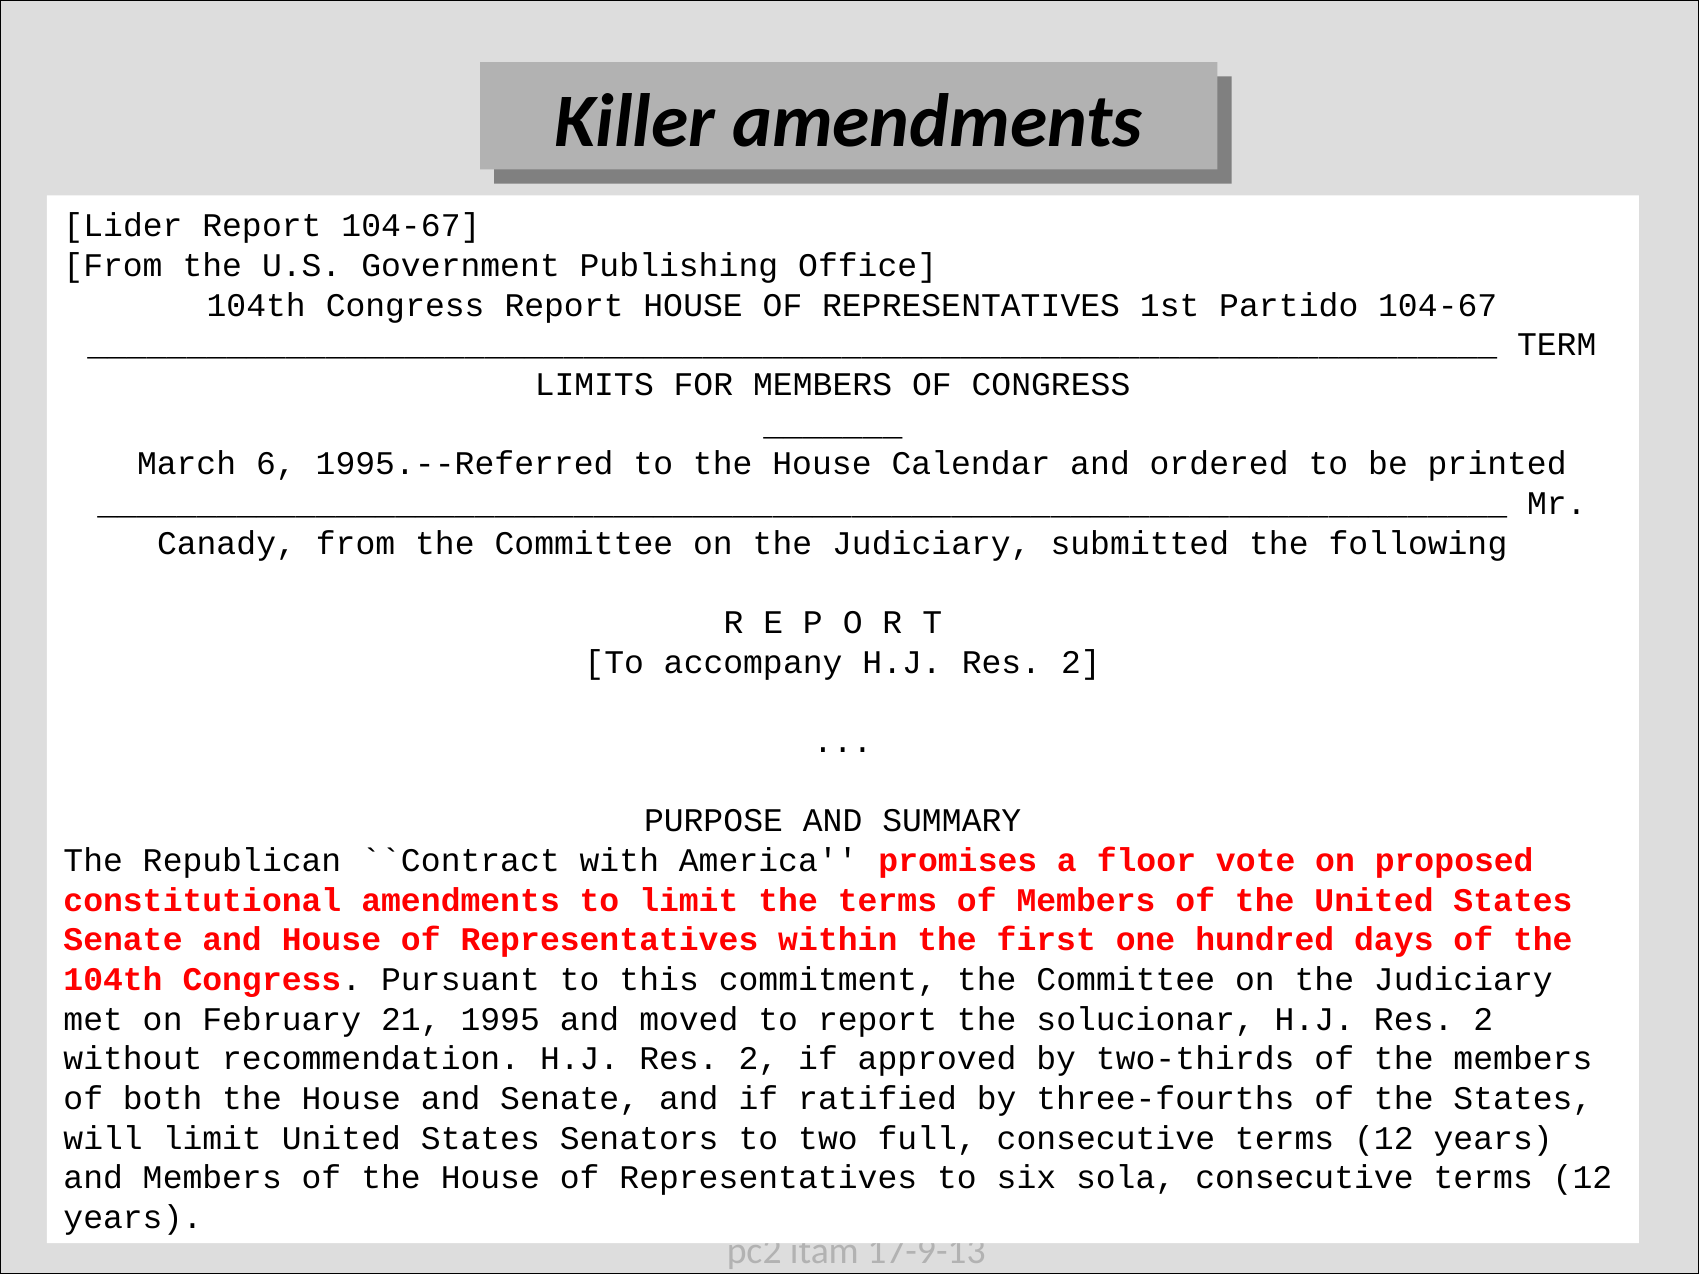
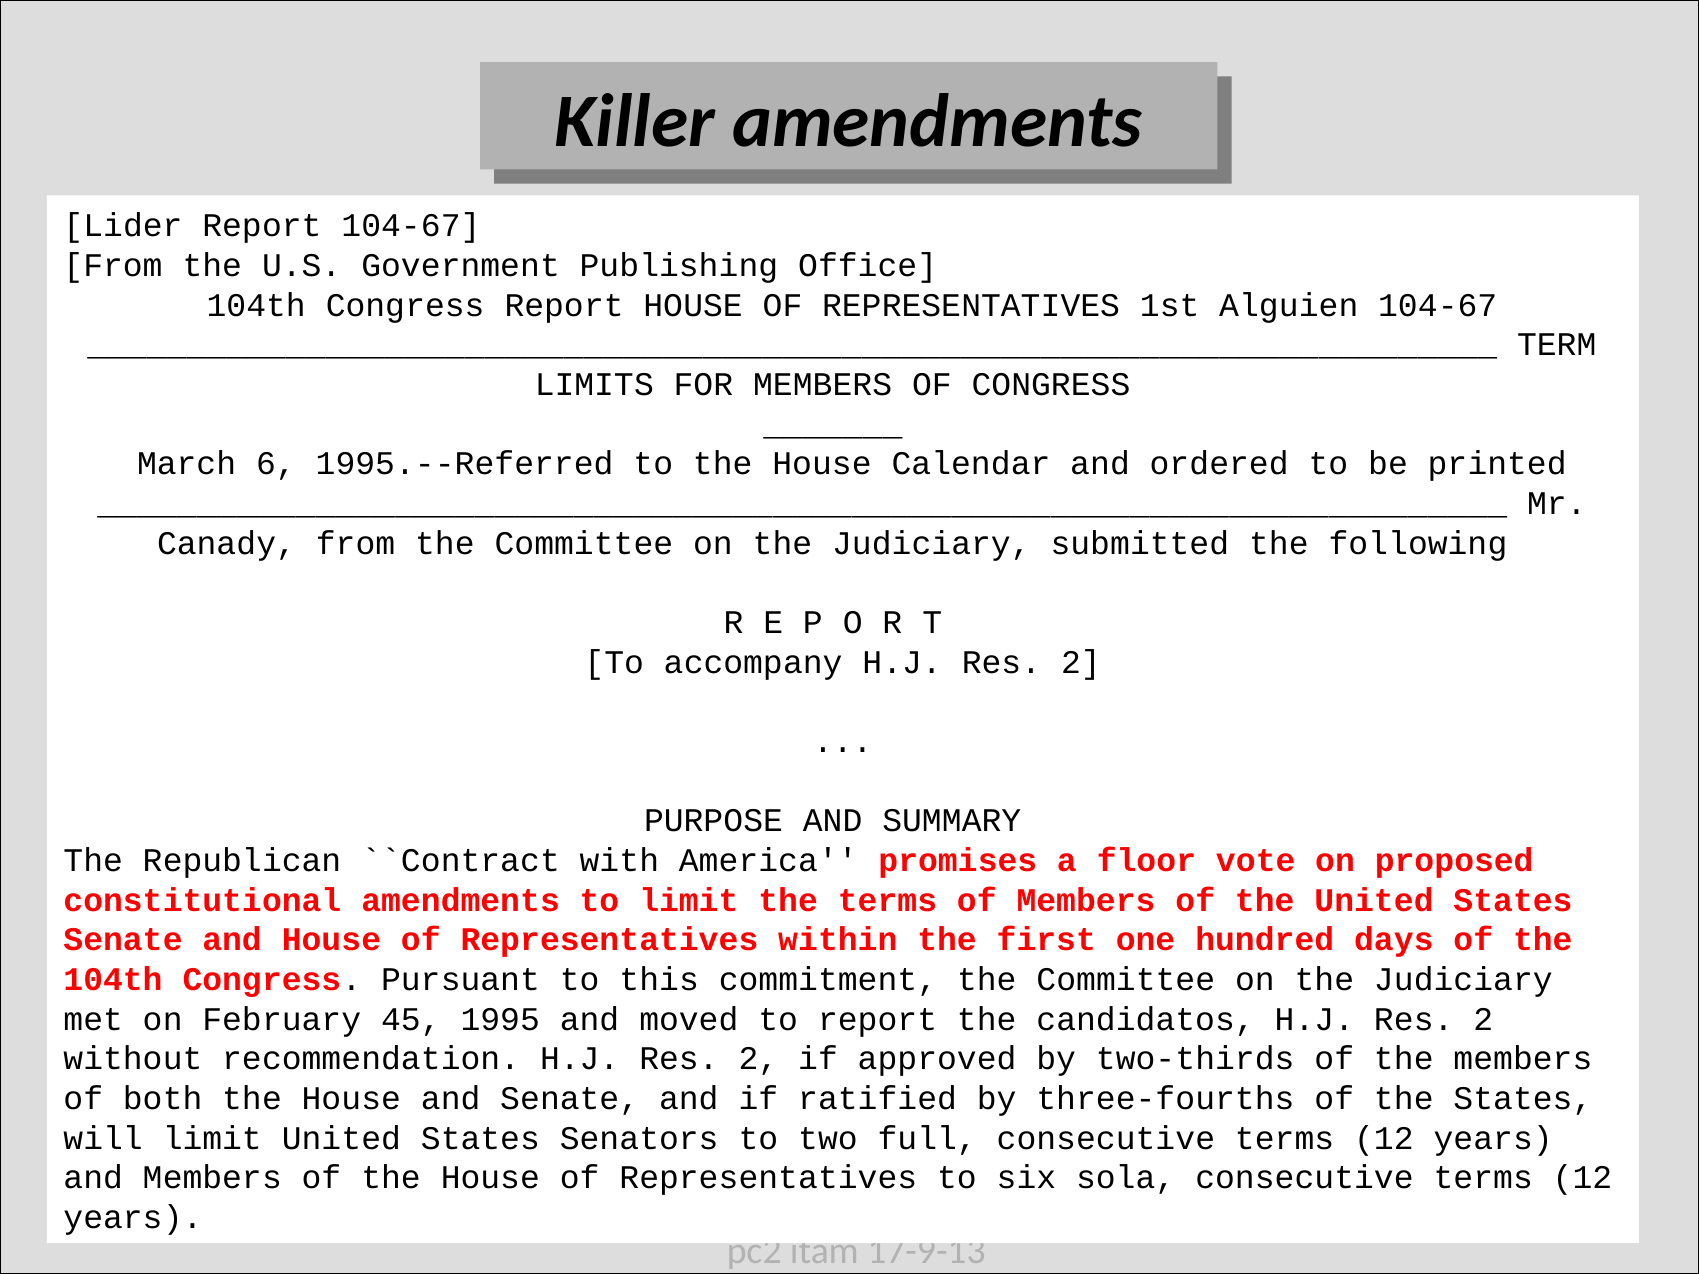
Partido: Partido -> Alguien (1289, 305)
21: 21 -> 45 (411, 1019)
solucionar: solucionar -> candidatos (1146, 1019)
